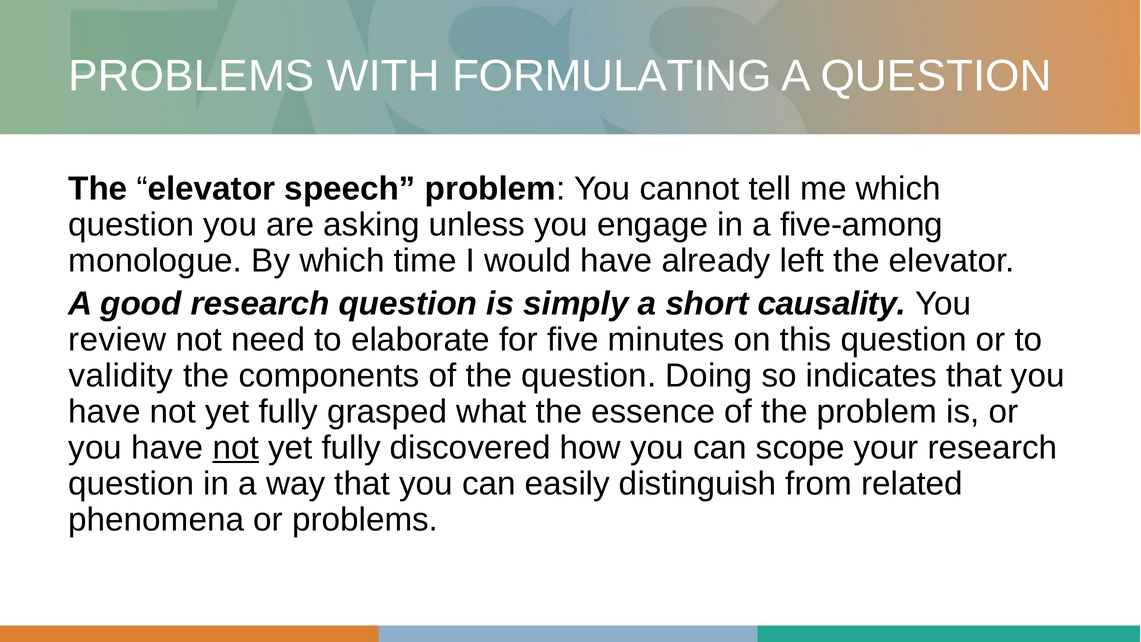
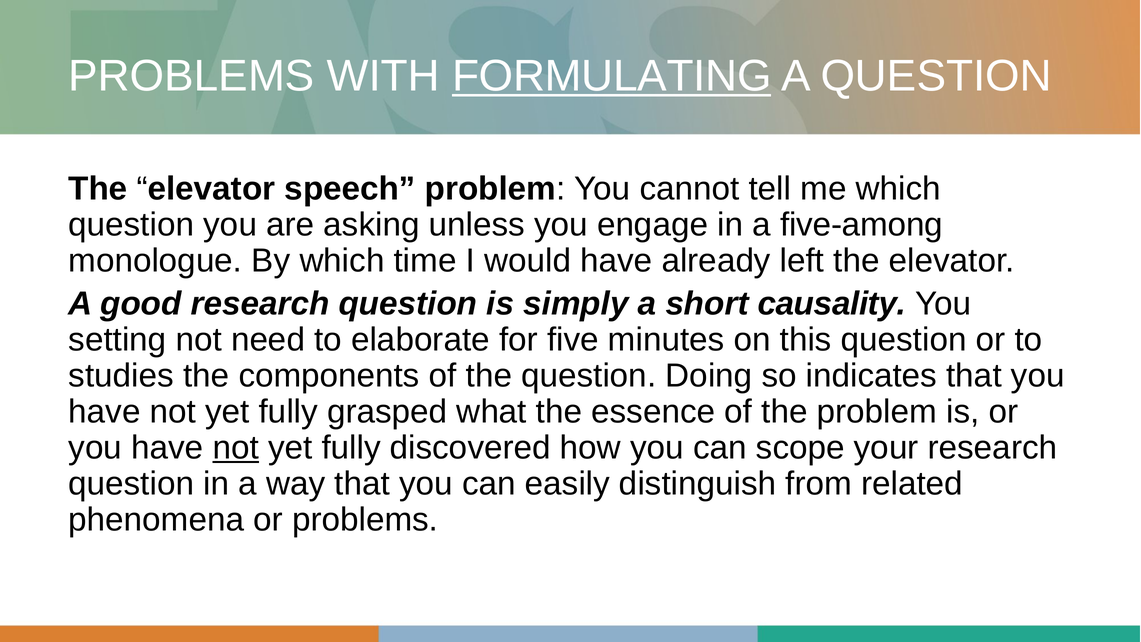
FORMULATING underline: none -> present (612, 76)
review: review -> setting (117, 340)
validity: validity -> studies (121, 376)
